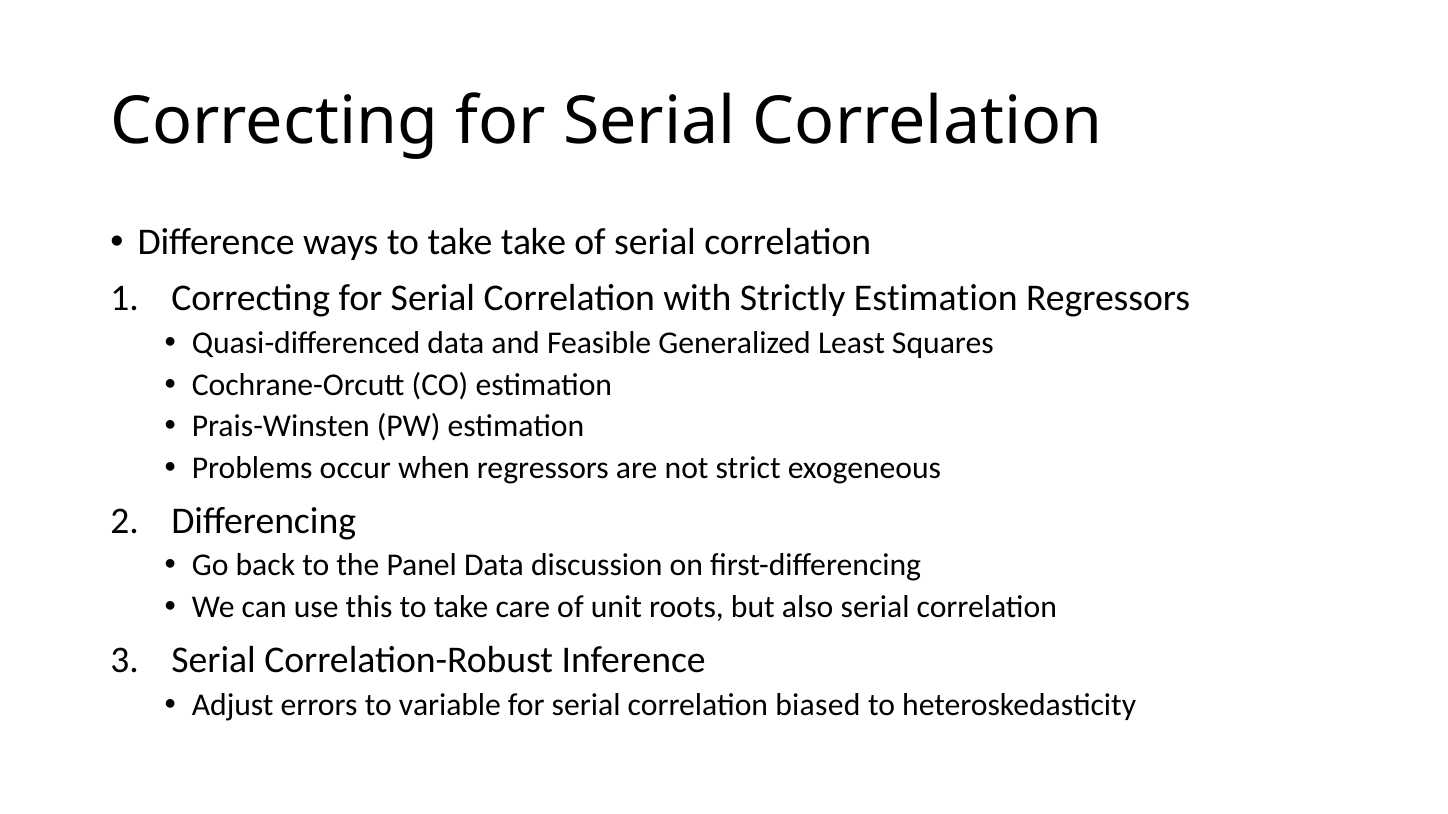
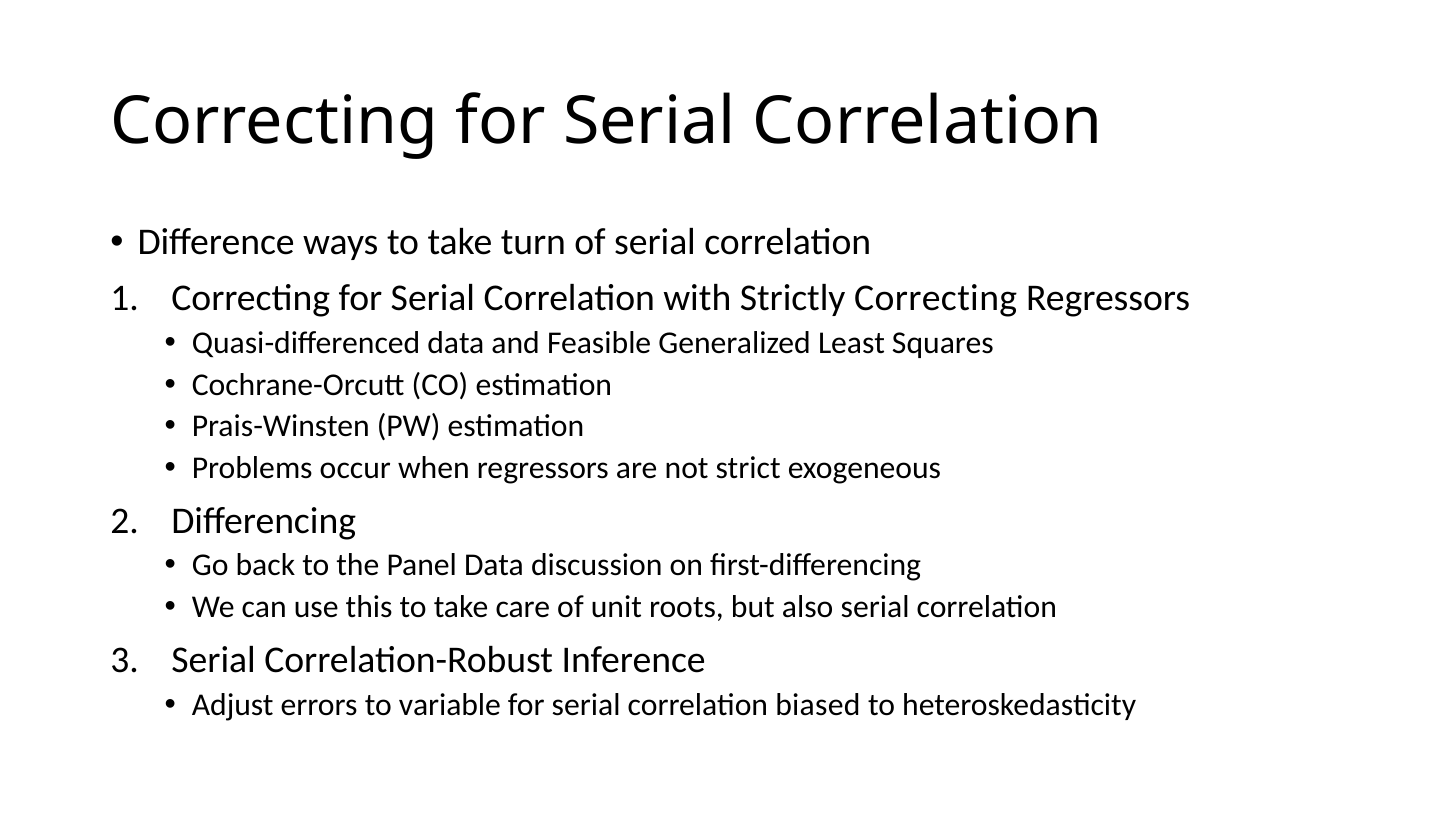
take take: take -> turn (533, 242)
Strictly Estimation: Estimation -> Correcting (936, 298)
